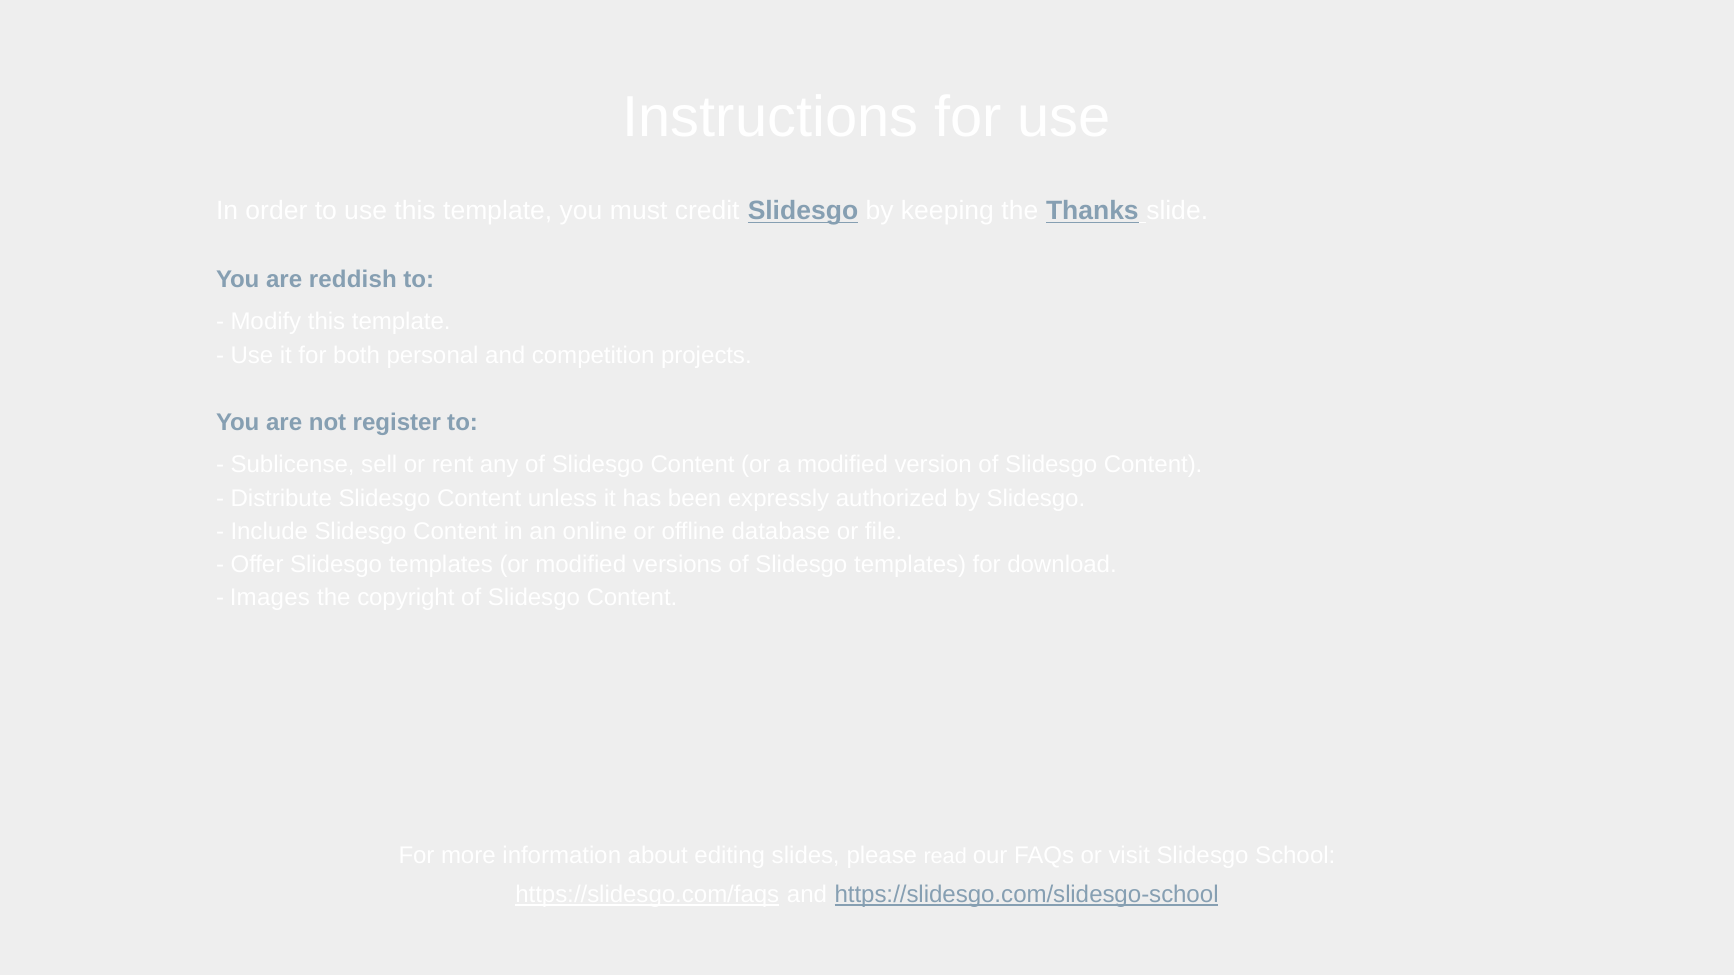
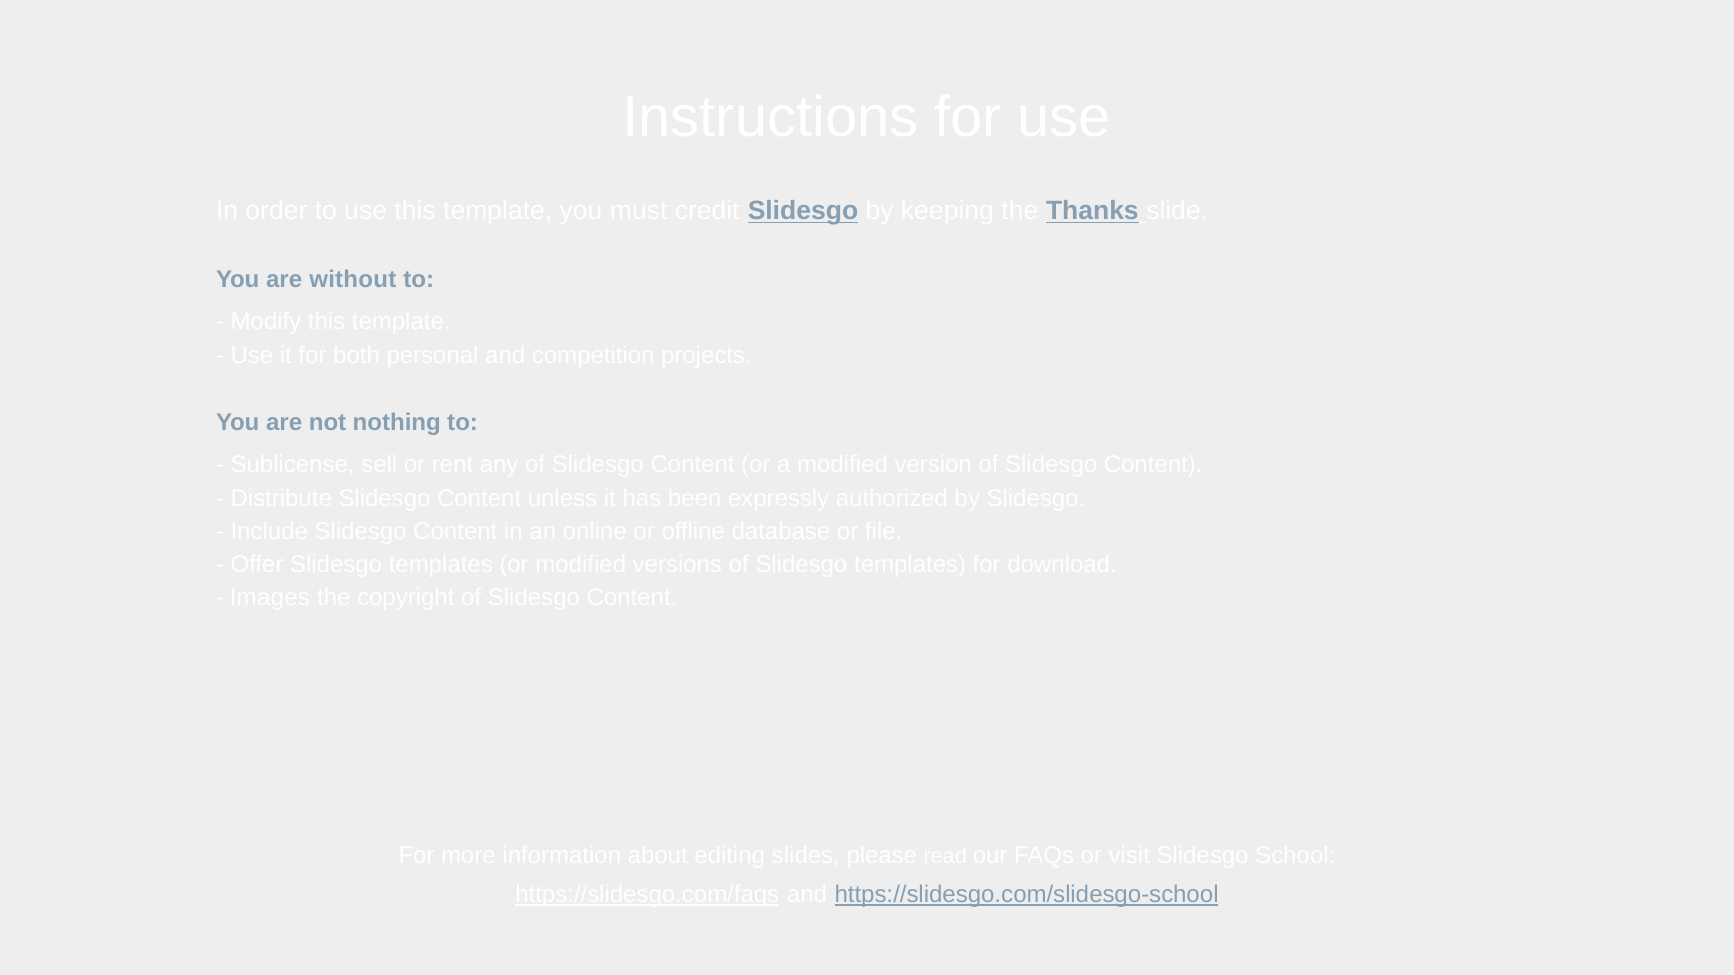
reddish: reddish -> without (353, 279)
register: register -> nothing (397, 422)
